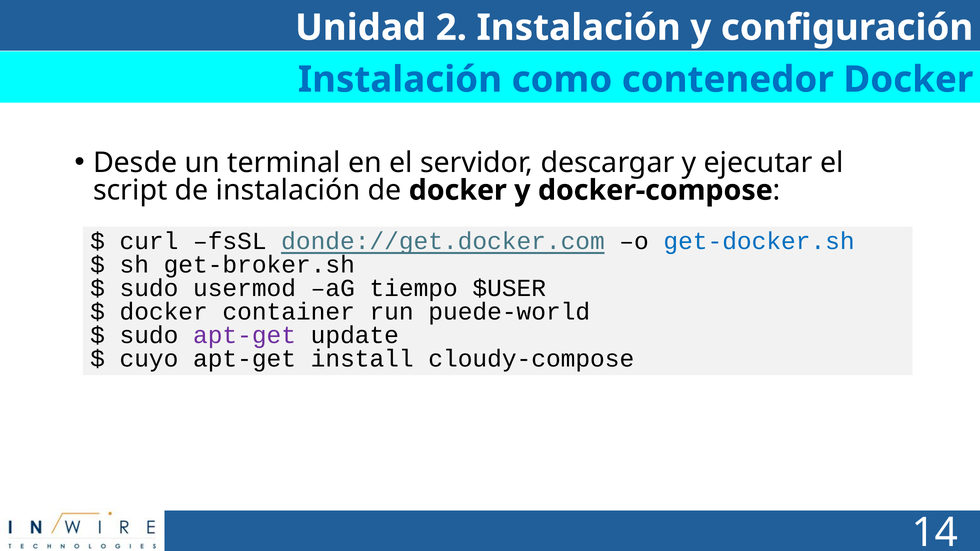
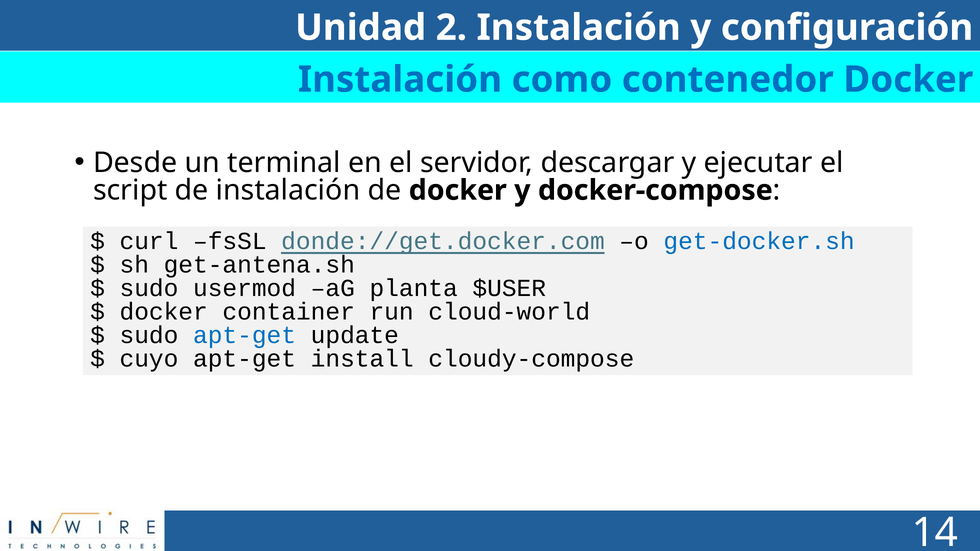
get-broker.sh: get-broker.sh -> get-antena.sh (259, 265)
tiempo: tiempo -> planta (414, 288)
puede-world: puede-world -> cloud-world (509, 312)
apt-get colour: purple -> blue (245, 335)
